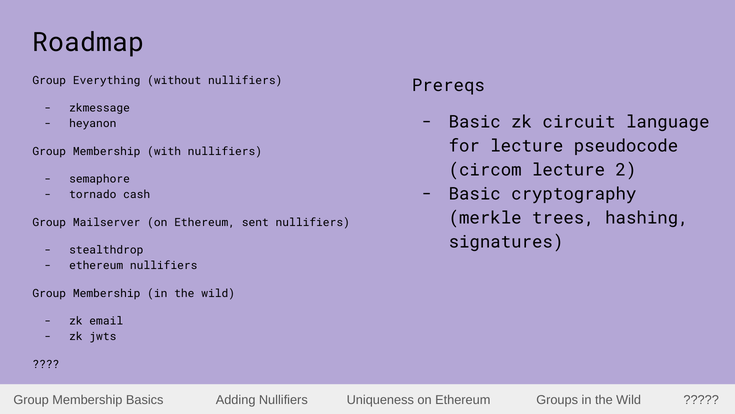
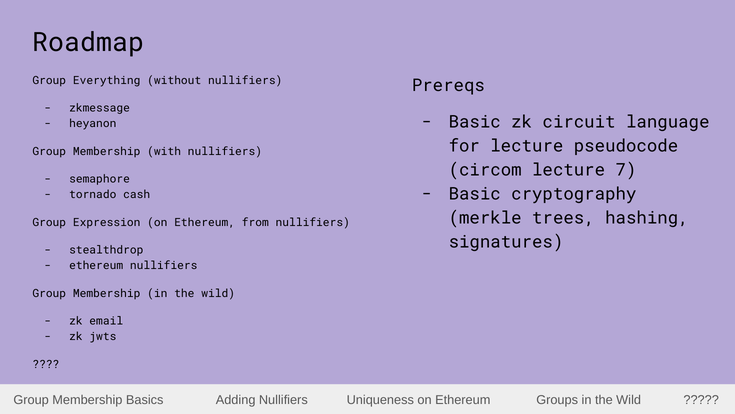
2: 2 -> 7 (626, 170)
Mailserver: Mailserver -> Expression (107, 222)
sent: sent -> from (255, 222)
